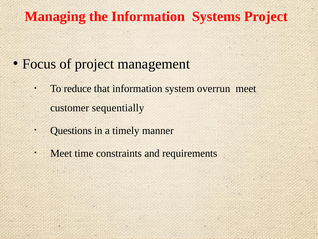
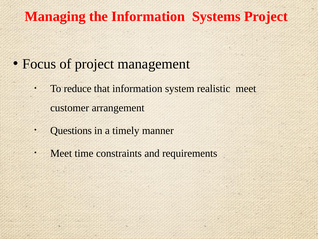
overrun: overrun -> realistic (214, 89)
sequentially: sequentially -> arrangement (118, 108)
